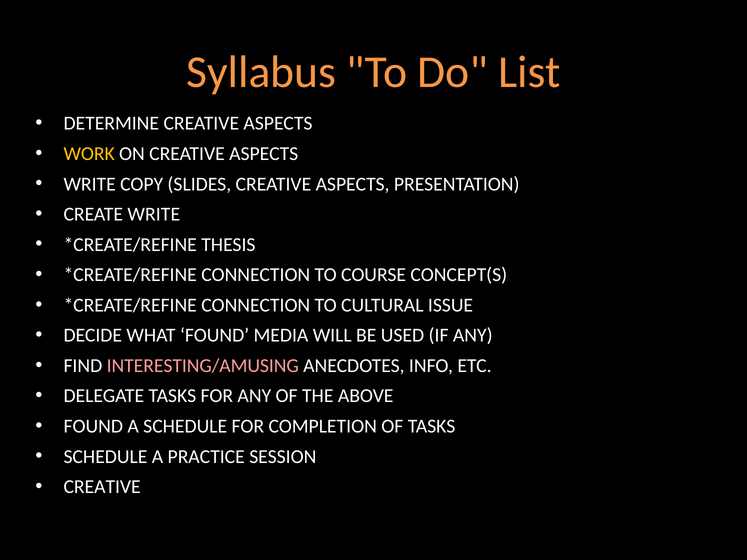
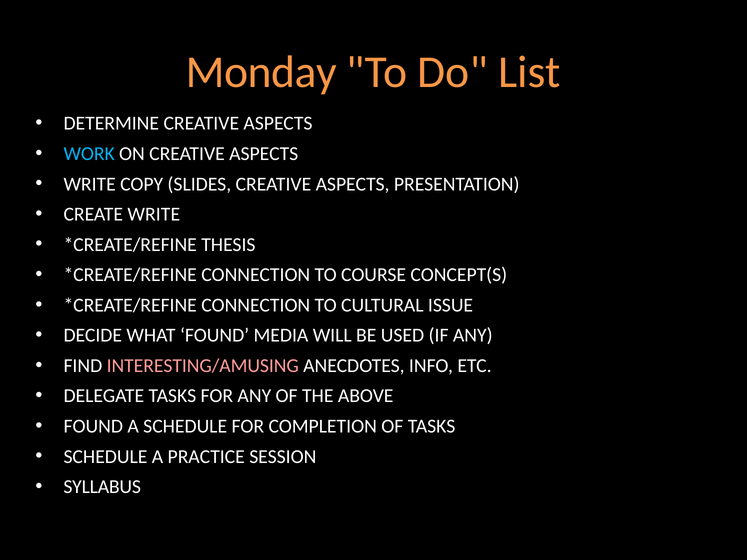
Syllabus: Syllabus -> Monday (261, 72)
WORK colour: yellow -> light blue (89, 154)
CREATIVE: CREATIVE -> SYLLABUS (102, 487)
